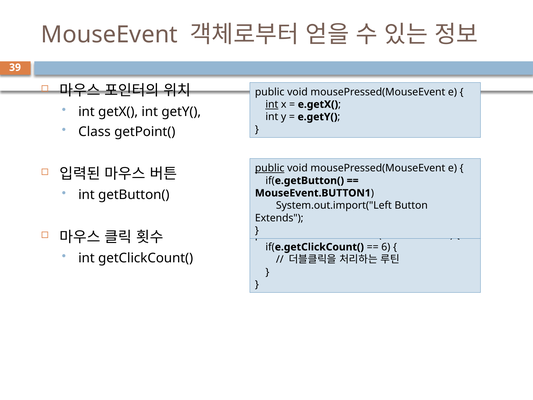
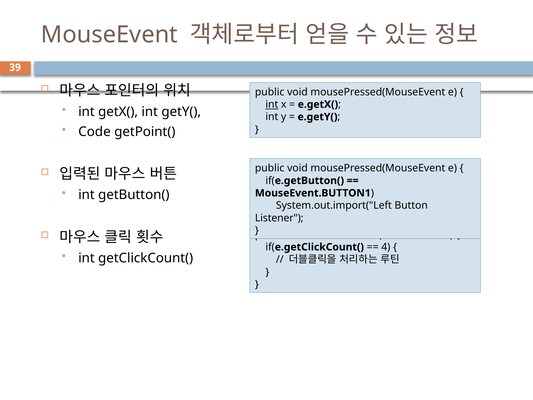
Class: Class -> Code (94, 132)
public underline: present -> none (270, 168)
Extends: Extends -> Listener (279, 218)
6: 6 -> 4 (386, 247)
